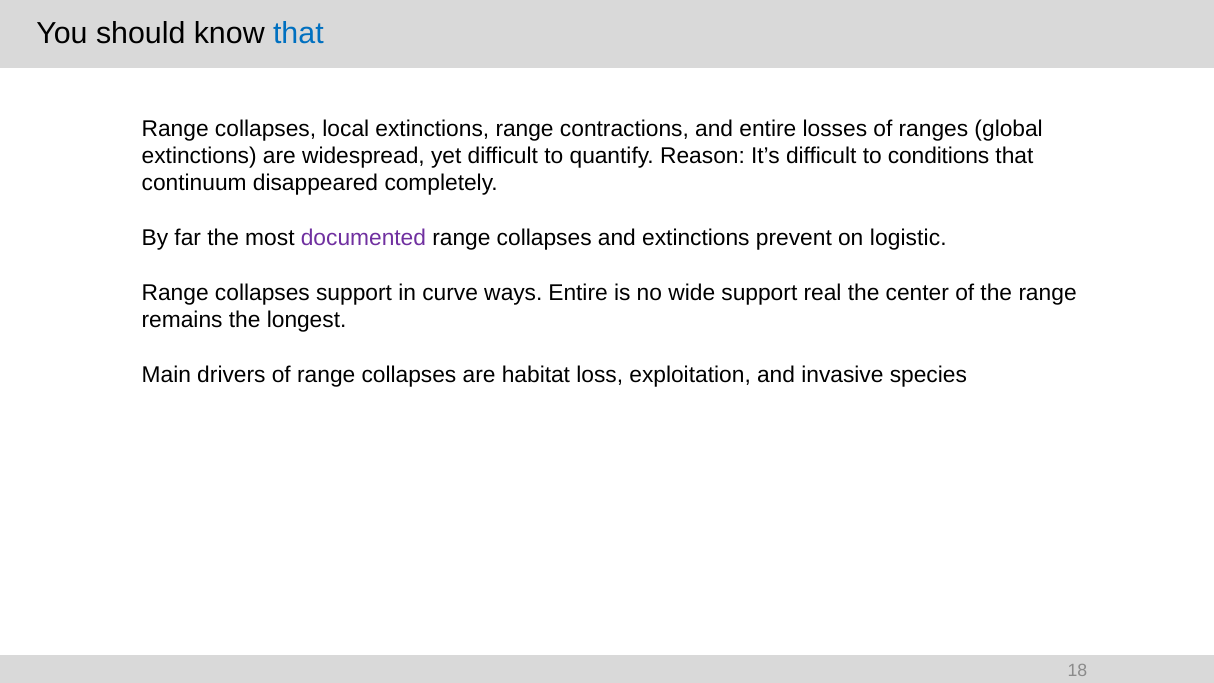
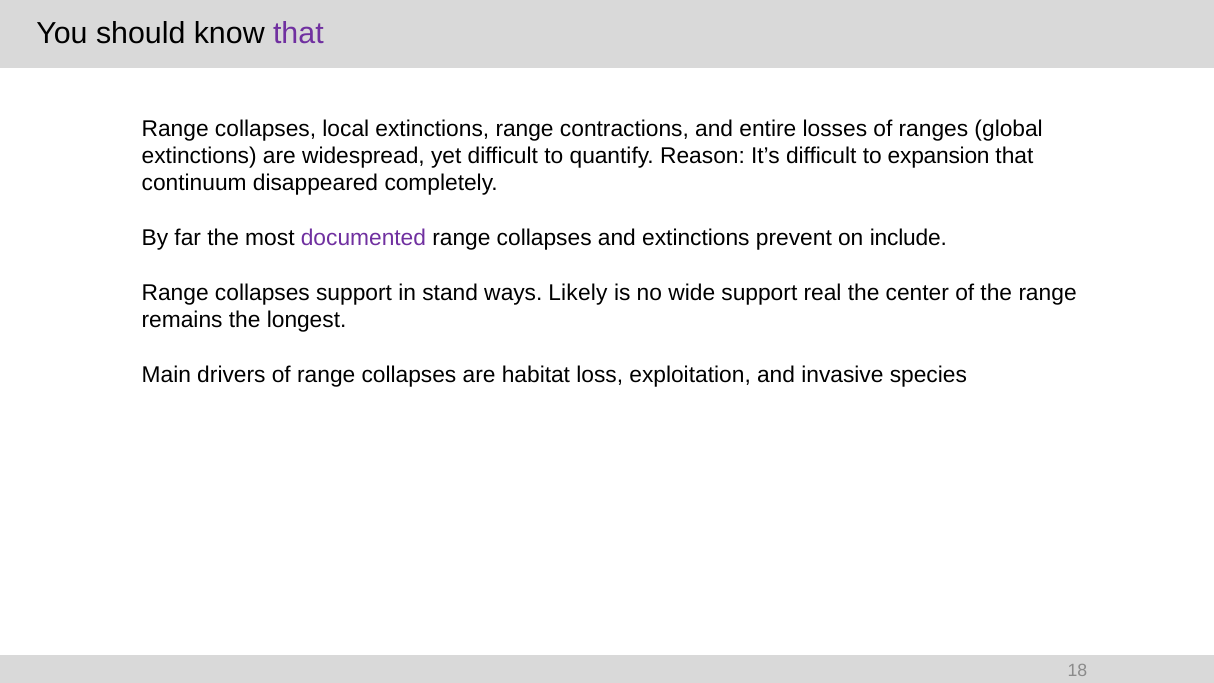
that colour: blue -> purple (298, 34)
conditions: conditions -> expansion (939, 156)
logistic: logistic -> include (908, 238)
curve: curve -> stand (450, 293)
ways Entire: Entire -> Likely (578, 293)
